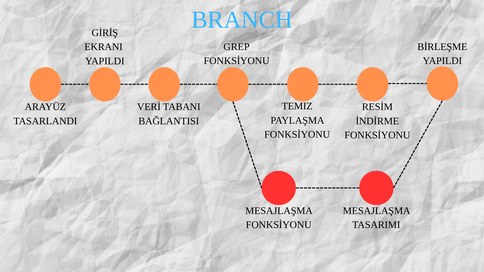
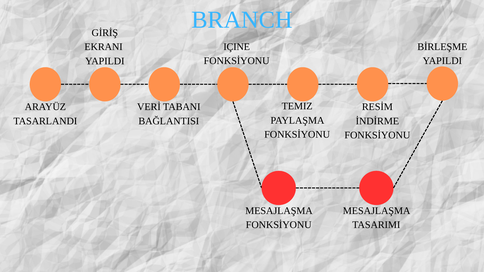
GREP: GREP -> IÇINE (237, 47)
